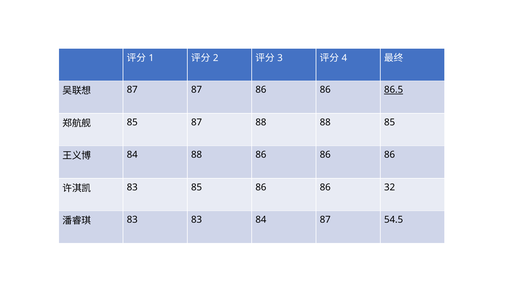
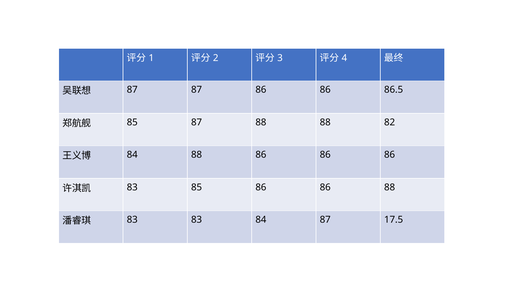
86.5 underline: present -> none (394, 90)
88 85: 85 -> 82 (390, 122)
86 32: 32 -> 88 (390, 187)
54.5: 54.5 -> 17.5 (394, 220)
